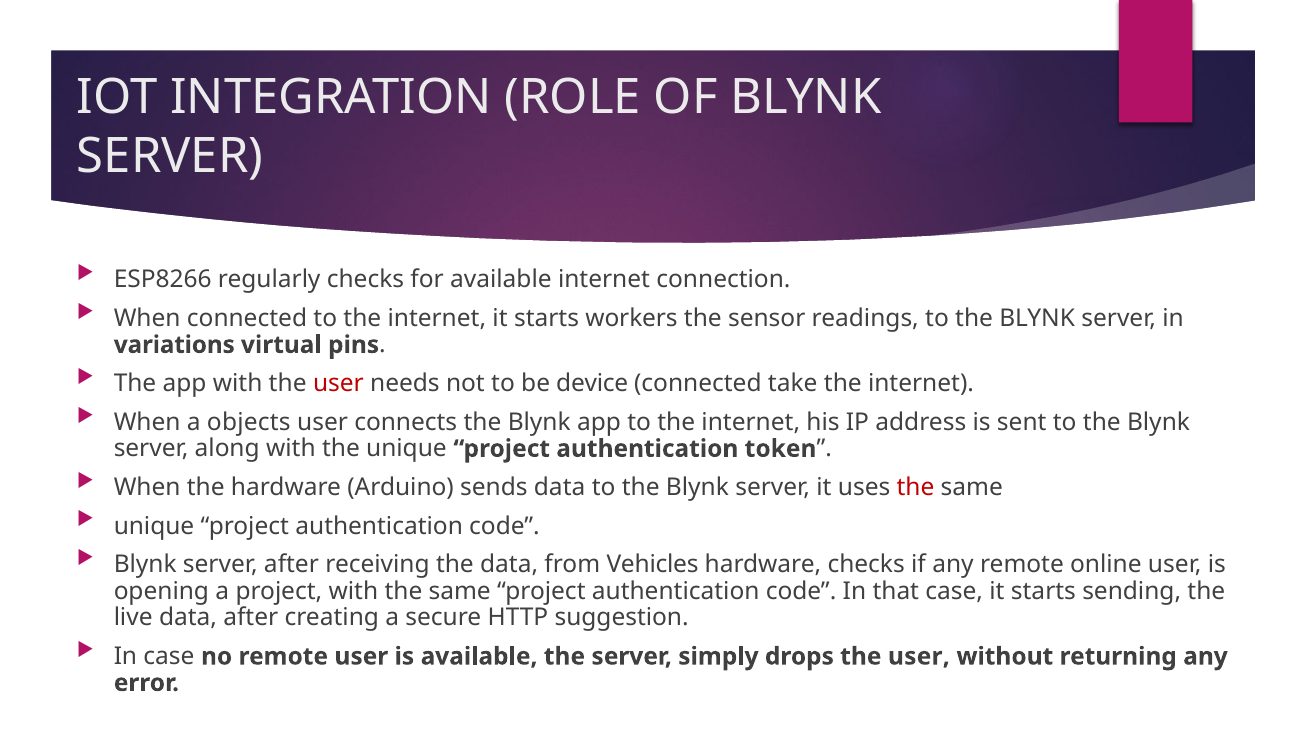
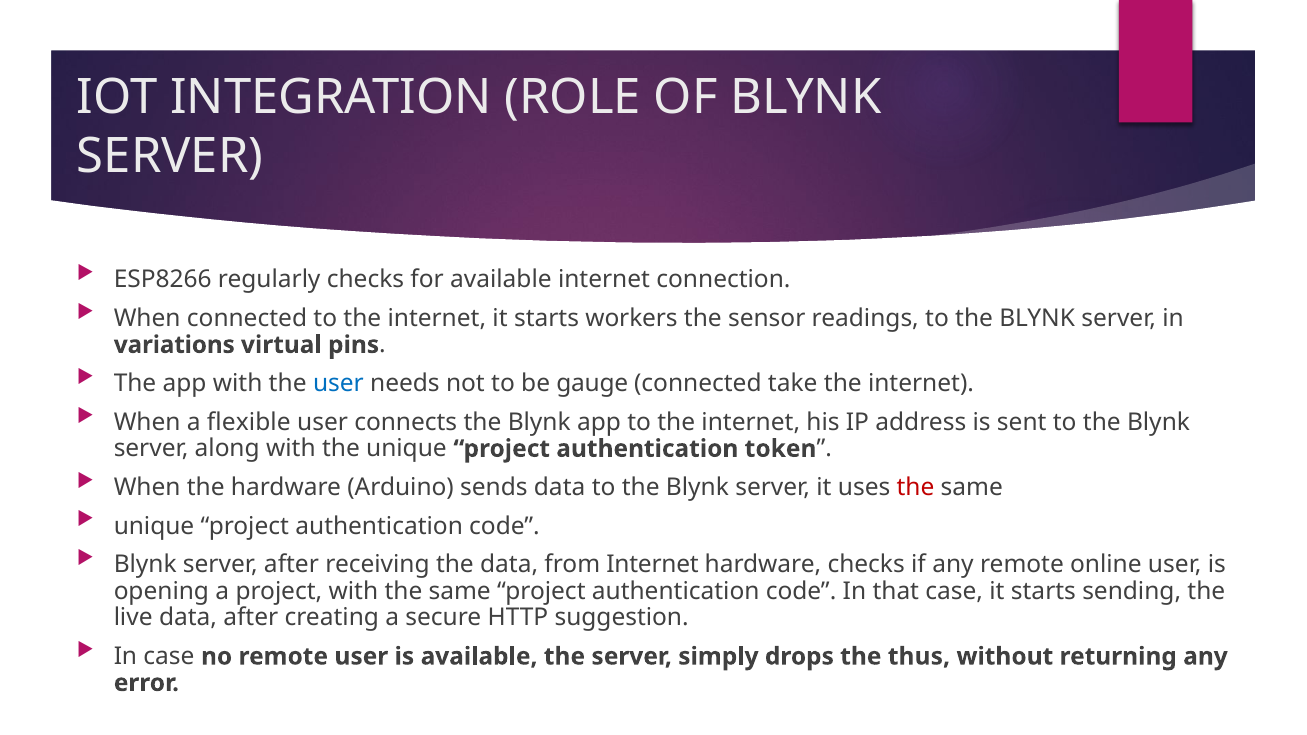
user colour: red -> blue (338, 384)
device: device -> gauge (592, 384)
objects: objects -> flexible (249, 422)
from Vehicles: Vehicles -> Internet (653, 565)
drops the user: user -> thus (919, 657)
